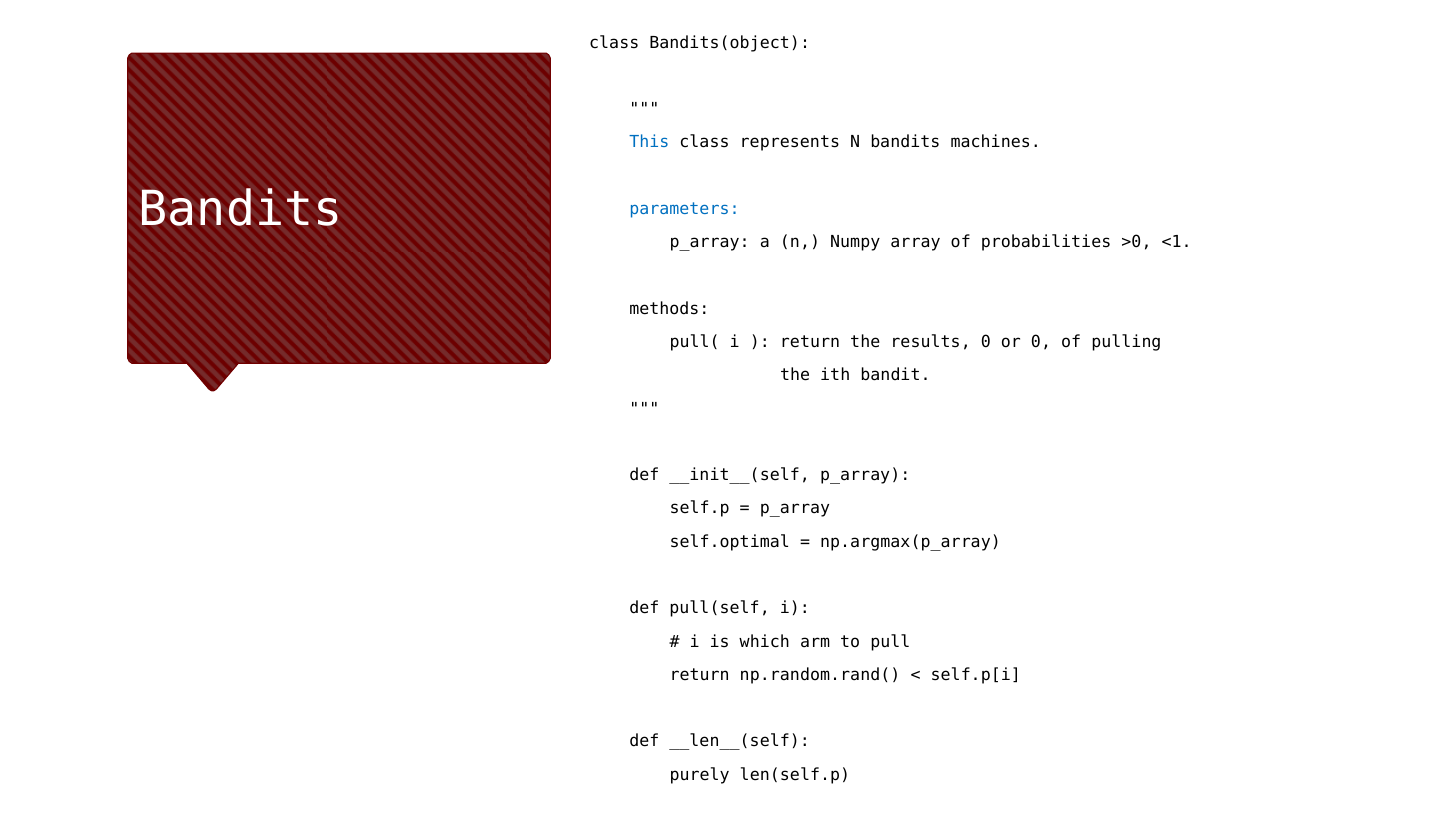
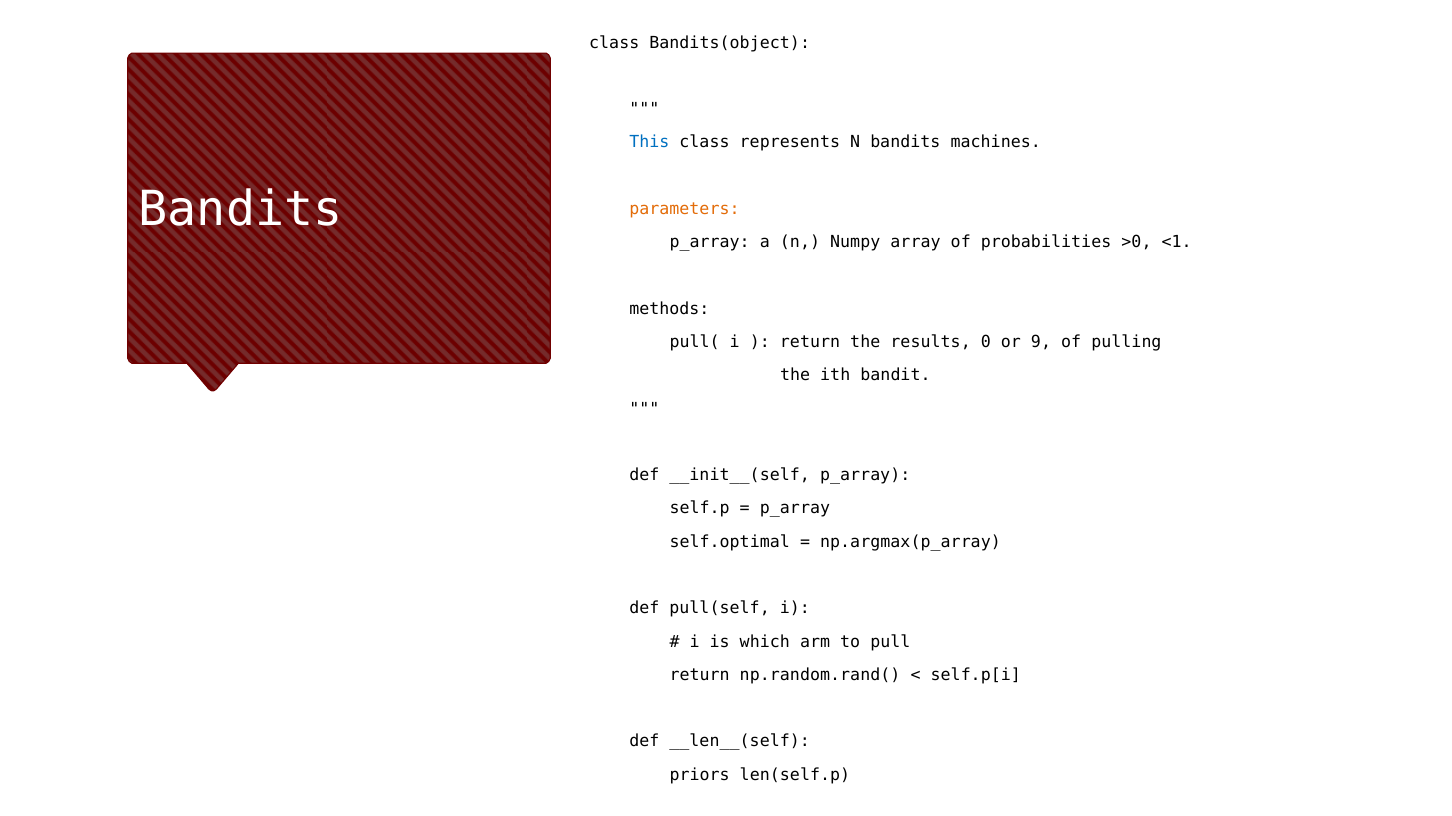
parameters colour: blue -> orange (684, 209)
or 0: 0 -> 9 (1041, 342)
purely: purely -> priors (700, 775)
